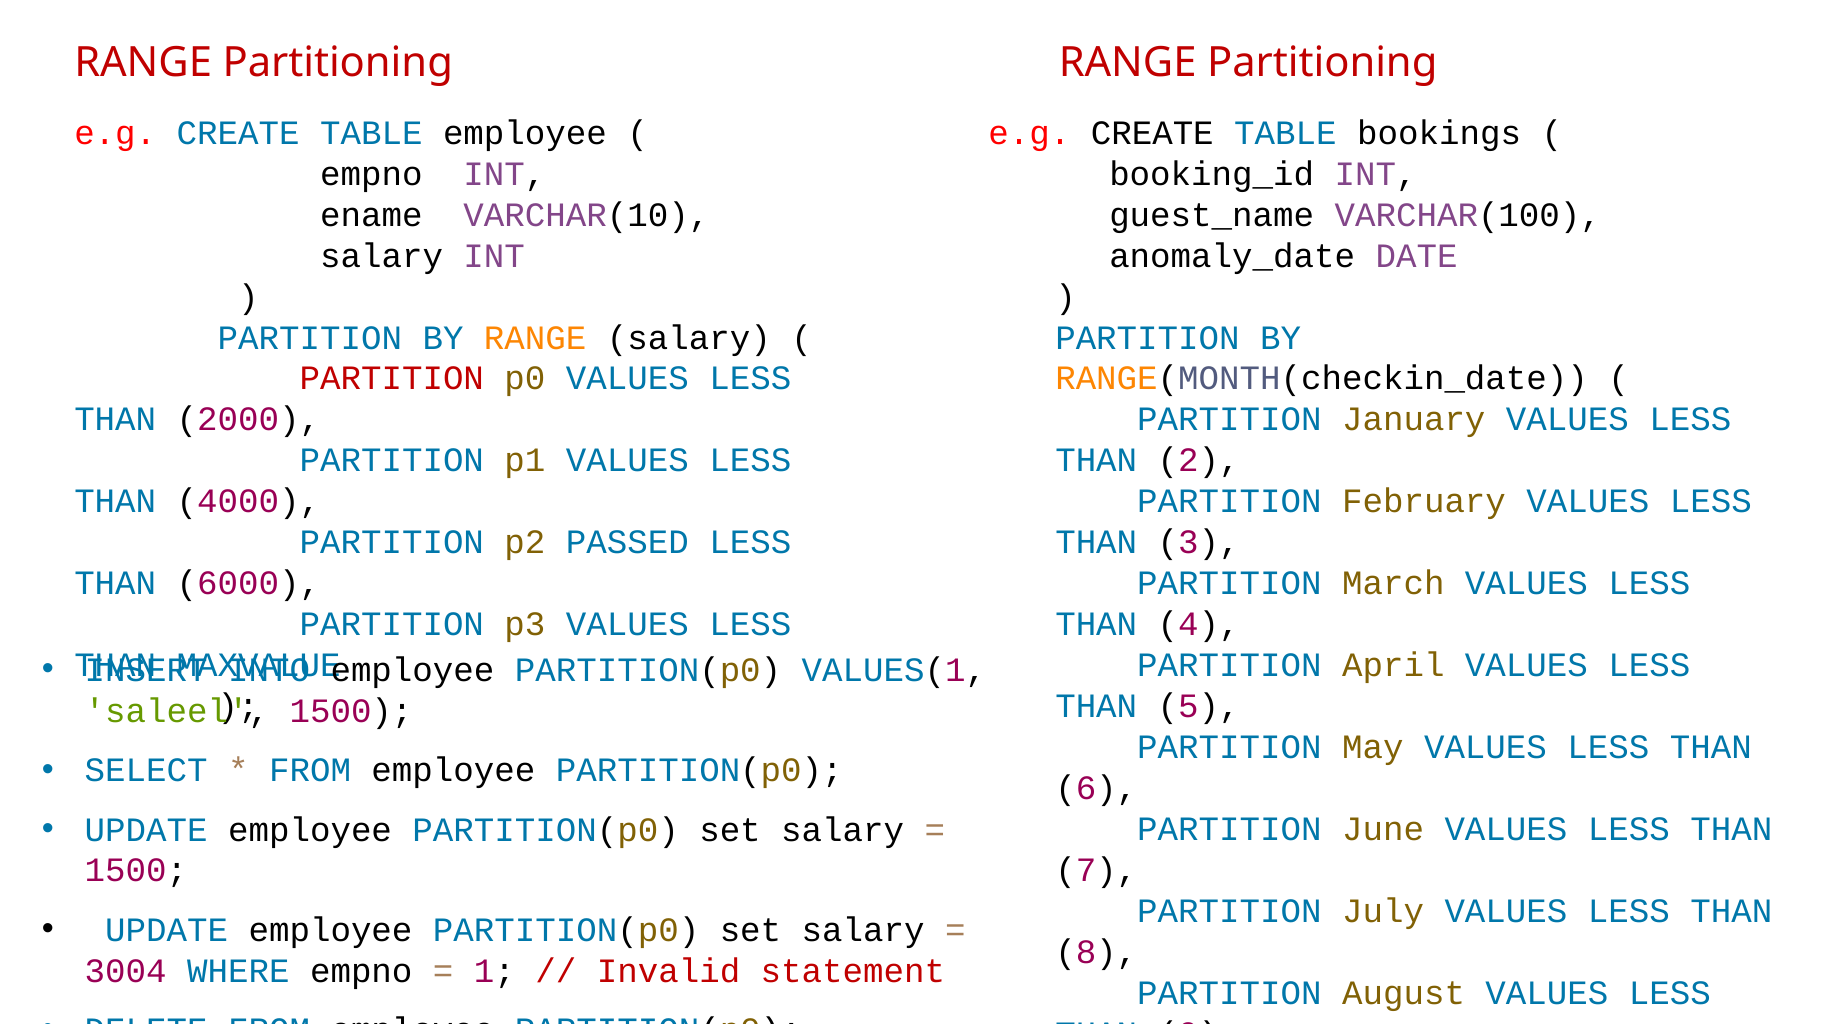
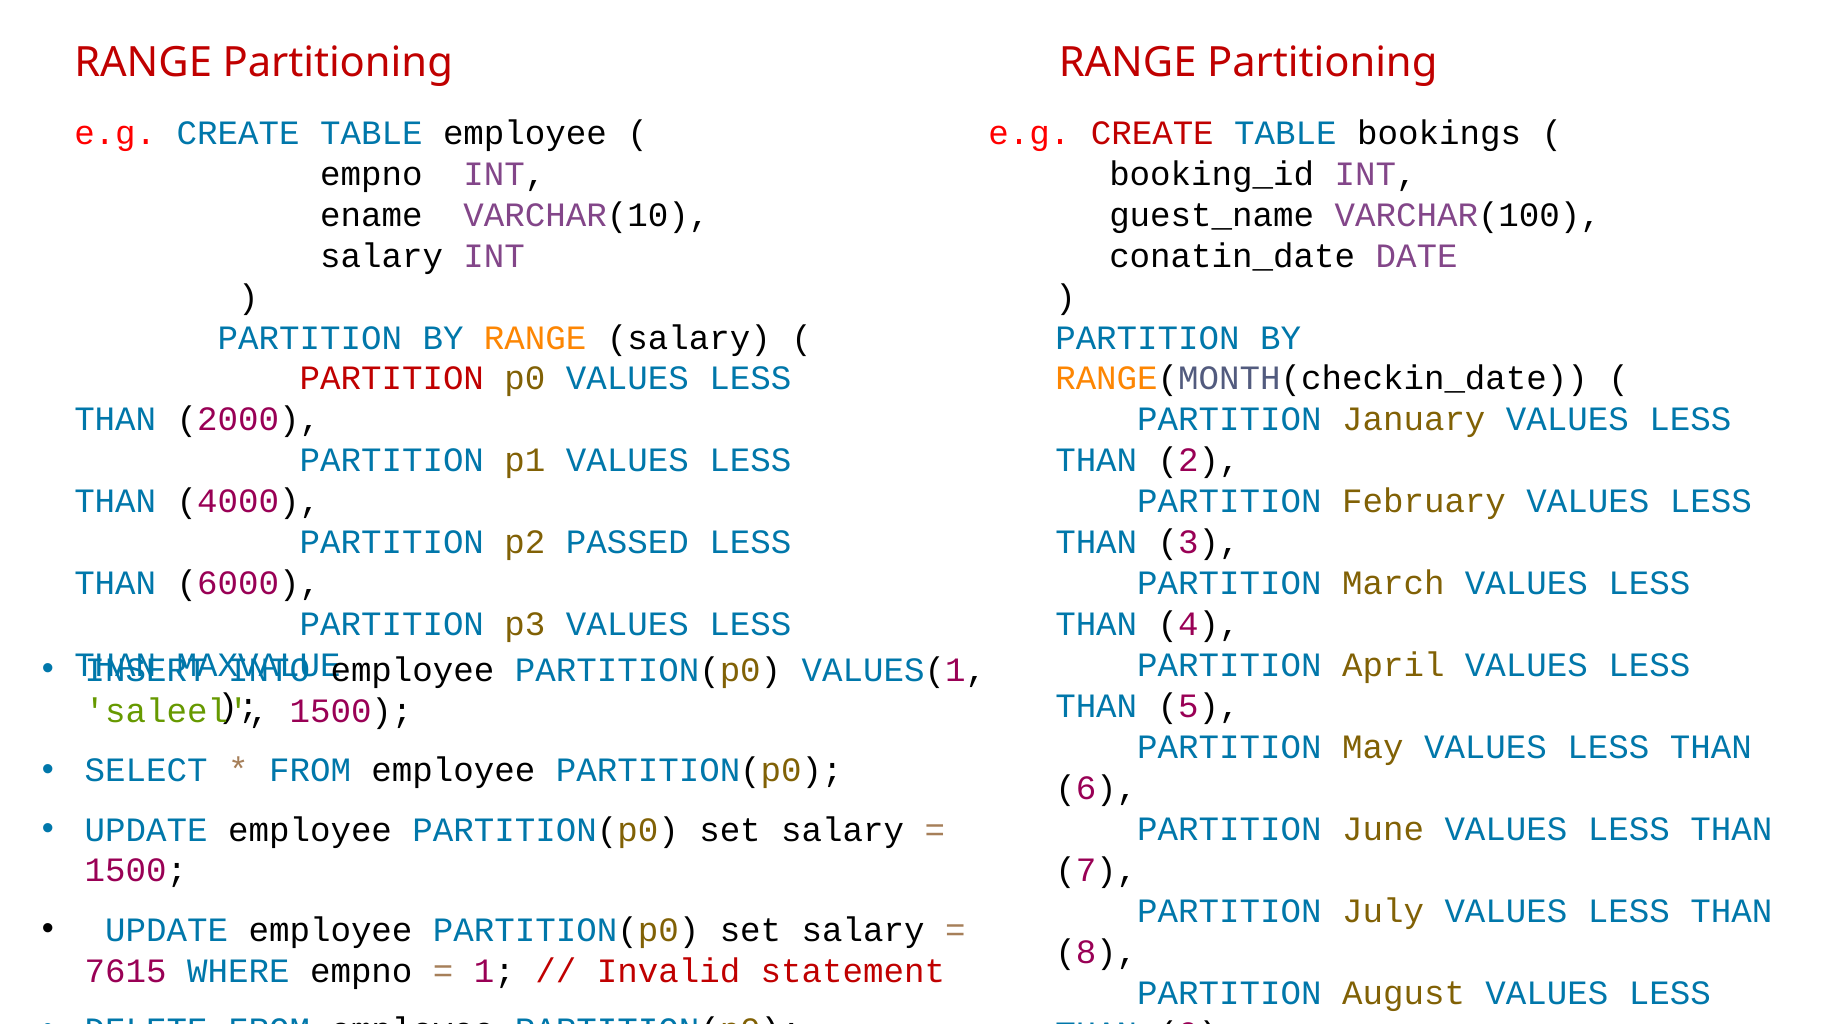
CREATE colour: black -> red (1152, 133)
anomaly_date: anomaly_date -> conatin_date (1232, 256)
3004: 3004 -> 7615 (126, 971)
